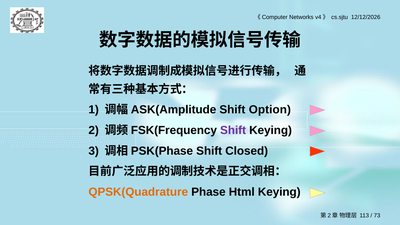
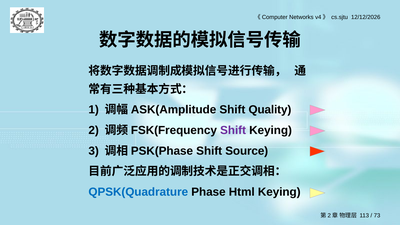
Option: Option -> Quality (270, 110)
Closed: Closed -> Source (247, 151)
QPSK(Quadrature colour: orange -> blue (138, 192)
